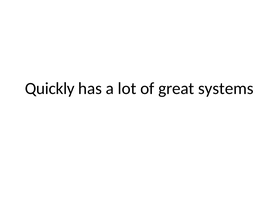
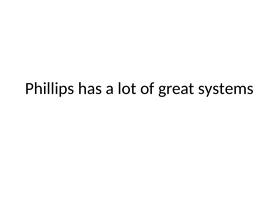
Quickly: Quickly -> Phillips (50, 89)
